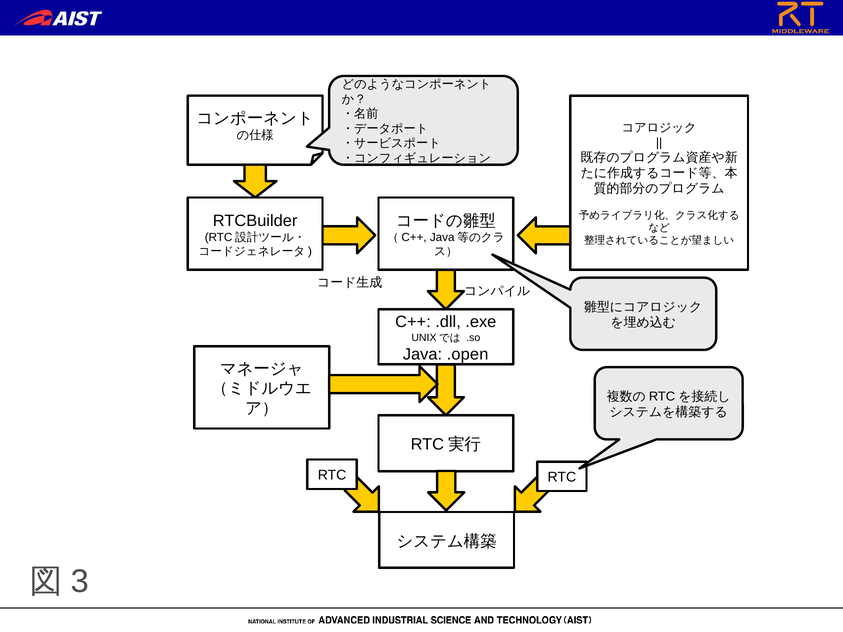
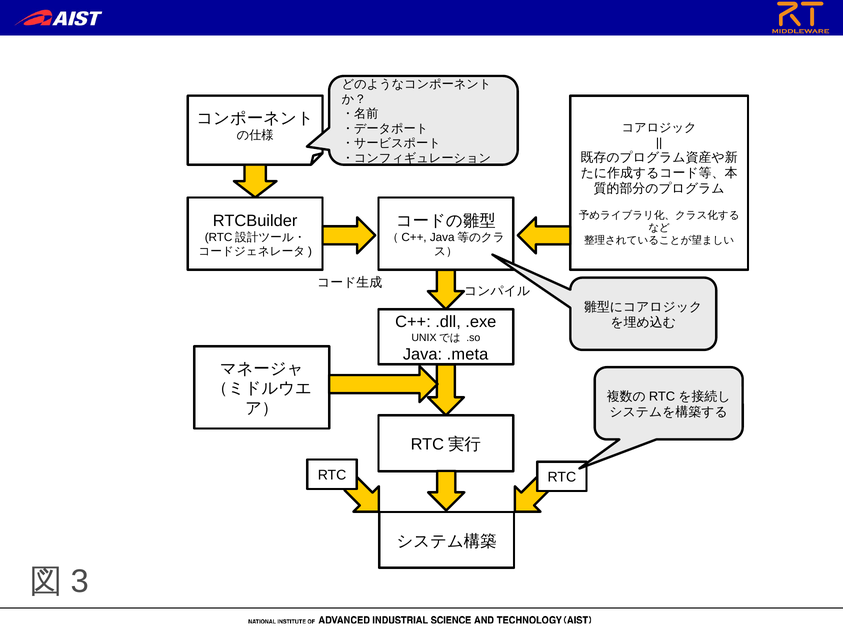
.open: .open -> .meta (468, 354)
